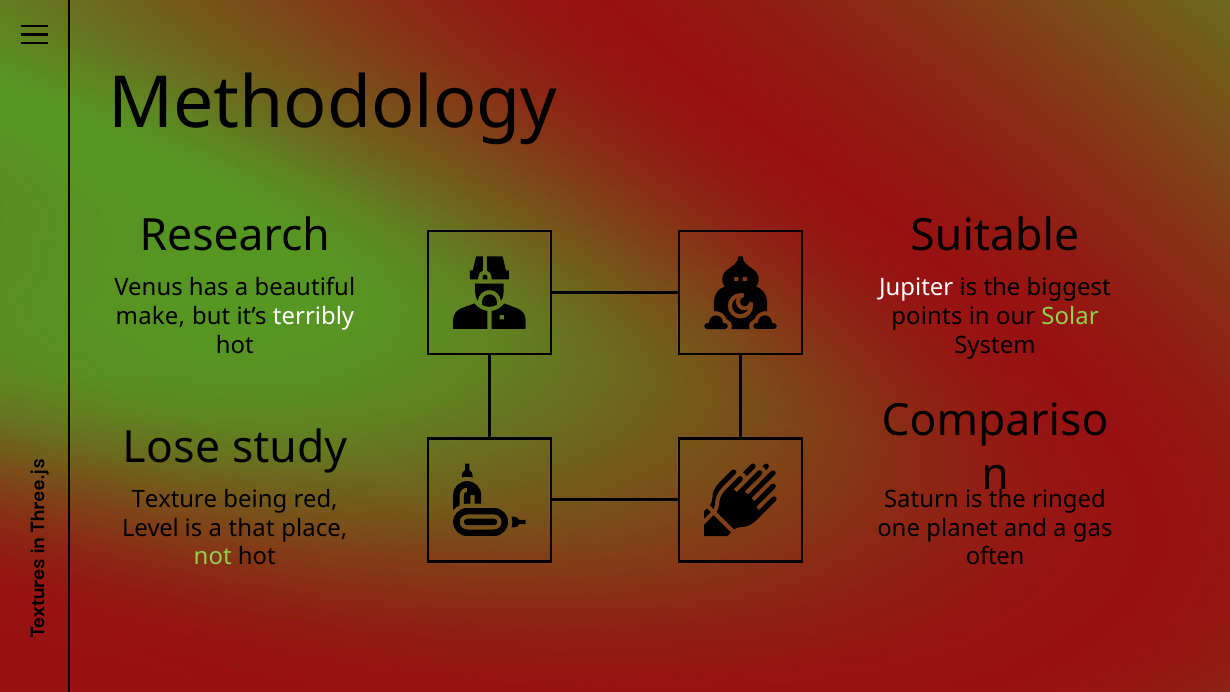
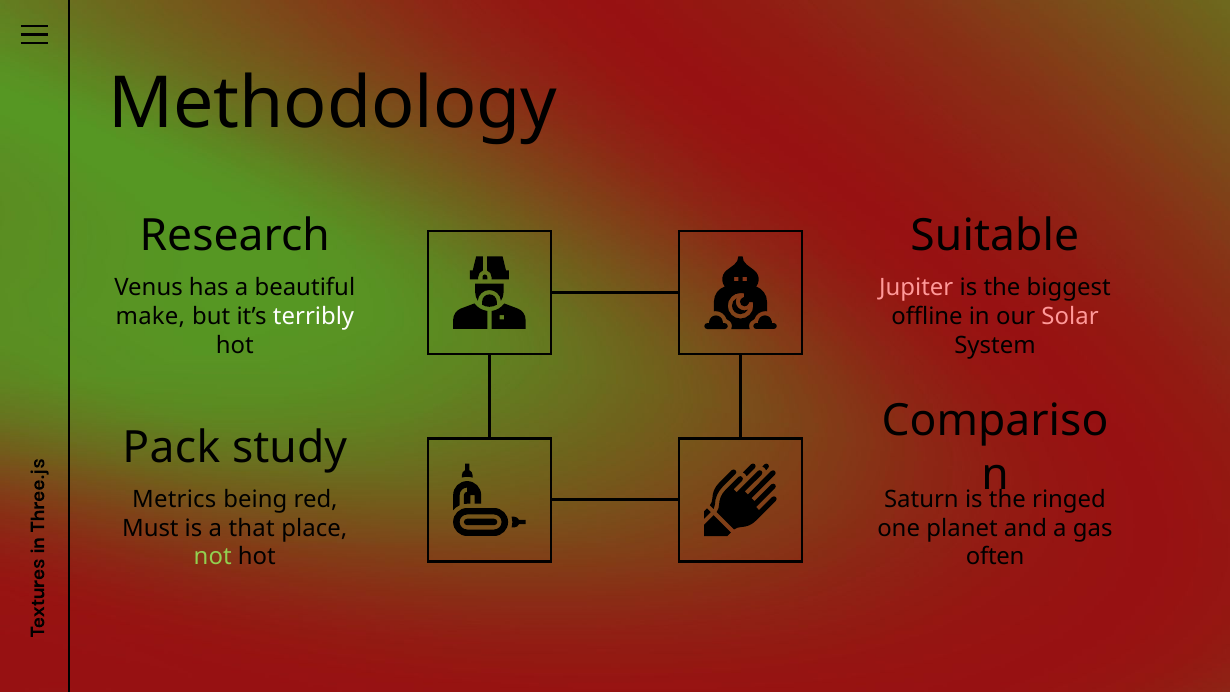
Jupiter colour: white -> pink (916, 288)
points: points -> offline (927, 317)
Solar colour: light green -> pink (1070, 317)
Lose: Lose -> Pack (171, 448)
Texture: Texture -> Metrics (174, 499)
Level: Level -> Must (150, 528)
